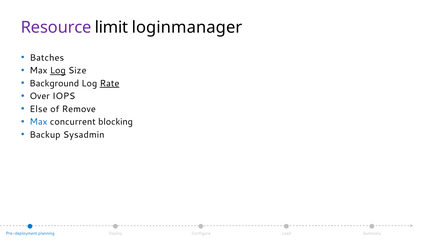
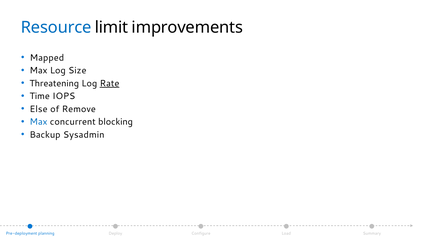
Resource colour: purple -> blue (56, 28)
loginmanager: loginmanager -> improvements (187, 28)
Batches: Batches -> Mapped (47, 58)
Log underline: present -> none (58, 71)
Background: Background -> Threatening (54, 84)
Over: Over -> Time (40, 96)
